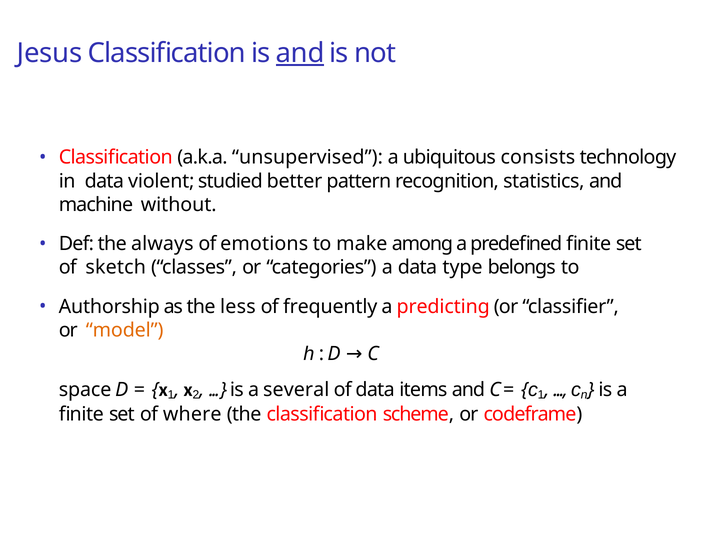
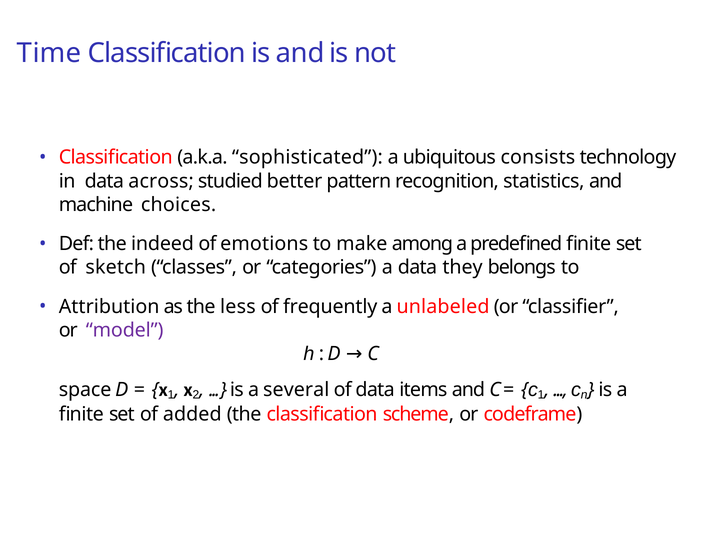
Jesus: Jesus -> Time (49, 53)
and underline: present -> none (300, 53)
unsupervised: unsupervised -> sophisticated (307, 157)
violent: violent -> across (161, 181)
without: without -> choices (179, 205)
always: always -> indeed (162, 244)
type: type -> they (463, 267)
Authorship: Authorship -> Attribution (109, 307)
predicting: predicting -> unlabeled (443, 307)
model colour: orange -> purple (125, 330)
where: where -> added (192, 414)
